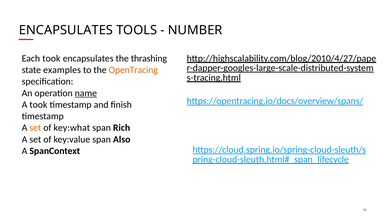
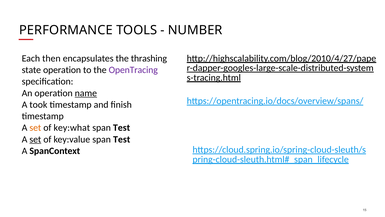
ENCAPSULATES: ENCAPSULATES -> PERFORMANCE (66, 30)
Each took: took -> then (51, 58)
state examples: examples -> operation (62, 70)
OpenTracing colour: orange -> purple (133, 70)
Rich: Rich -> Test (122, 128)
set underline: none -> present (35, 139)
key:value span Also: Also -> Test (122, 139)
